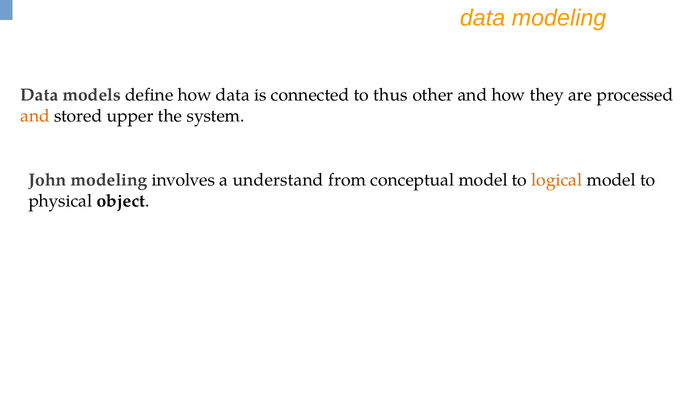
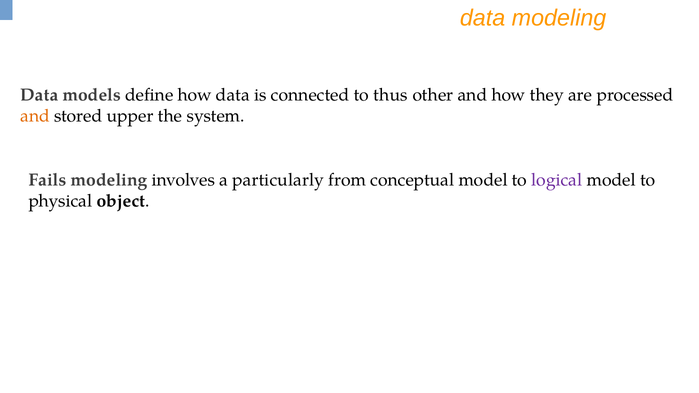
John: John -> Fails (47, 180)
understand: understand -> particularly (278, 180)
logical colour: orange -> purple (557, 180)
